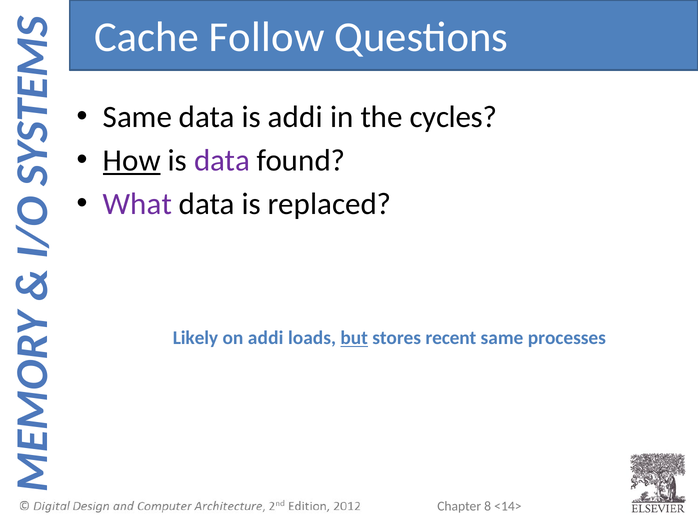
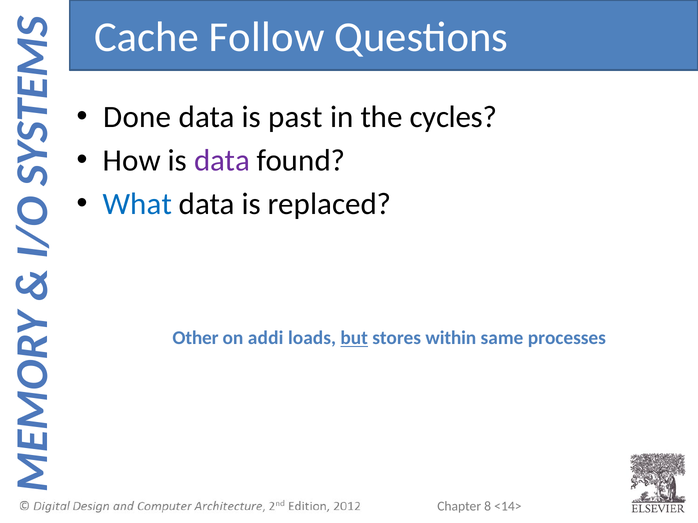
Same: Same -> Done (137, 117)
is addi: addi -> past (295, 117)
How underline: present -> none (132, 161)
What colour: purple -> blue (137, 204)
Likely: Likely -> Other (196, 338)
recent: recent -> within (451, 338)
